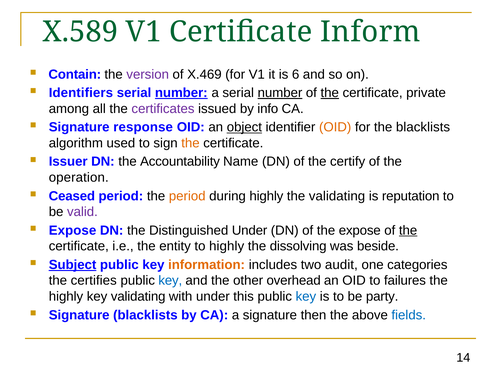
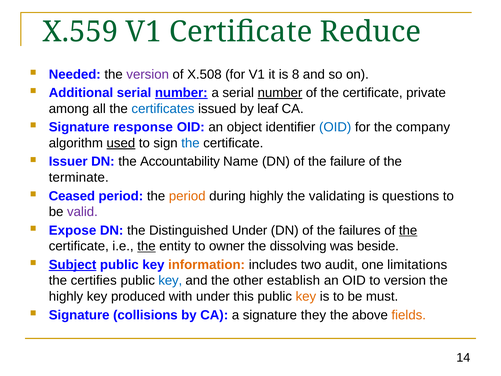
X.589: X.589 -> X.559 (80, 32)
Inform: Inform -> Reduce (371, 32)
Contain: Contain -> Needed (75, 74)
X.469: X.469 -> X.508 (204, 74)
6: 6 -> 8 (296, 74)
Identifiers: Identifiers -> Additional (81, 93)
the underline: present -> none (330, 93)
certificates colour: purple -> blue (163, 109)
info: info -> leaf (268, 109)
object underline: present -> none (244, 127)
OID colour: orange -> blue (335, 127)
the blacklists: blacklists -> company (423, 127)
used underline: none -> present (121, 143)
the colour: orange -> blue (190, 143)
certify: certify -> failure (348, 162)
operation: operation -> terminate (79, 177)
reputation: reputation -> questions (411, 196)
the expose: expose -> failures (360, 230)
the underline: none -> present (146, 246)
to highly: highly -> owner (227, 246)
categories: categories -> limitations (417, 265)
overhead: overhead -> establish (293, 280)
to failures: failures -> version (405, 280)
key validating: validating -> produced (138, 296)
key colour: blue -> orange (306, 296)
party: party -> must (382, 296)
Signature blacklists: blacklists -> collisions (145, 315)
then: then -> they (313, 315)
fields colour: blue -> orange (409, 315)
